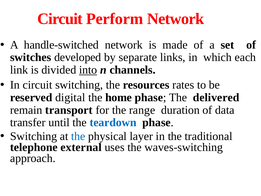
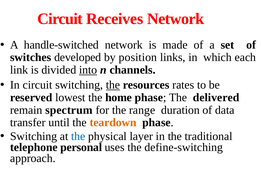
Perform: Perform -> Receives (115, 19)
separate: separate -> position (138, 57)
the underline: none -> present (113, 85)
digital: digital -> lowest (70, 97)
transport: transport -> spectrum (69, 110)
teardown colour: blue -> orange (113, 122)
external: external -> personal (81, 147)
waves-switching: waves-switching -> define-switching (184, 147)
